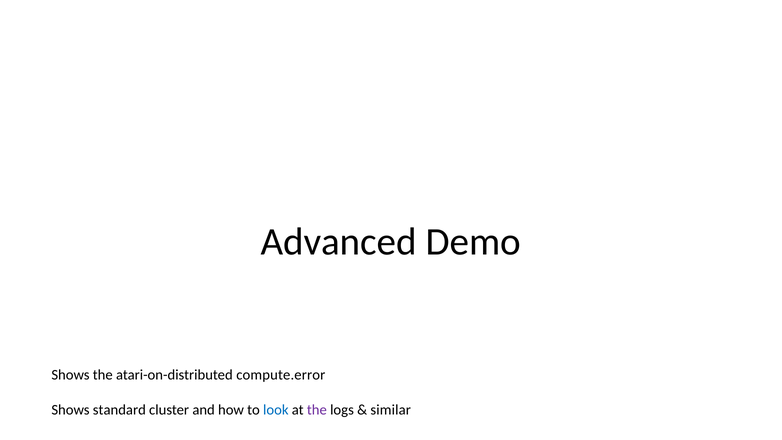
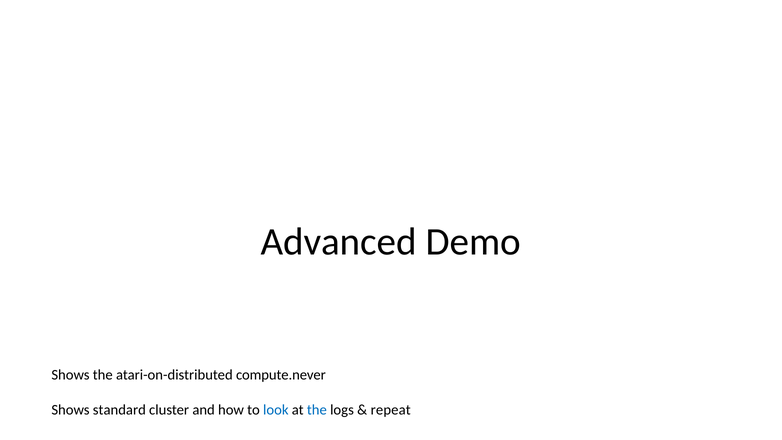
compute.error: compute.error -> compute.never (281, 375)
the colour: purple -> blue (317, 410)
similar: similar -> repeat (391, 410)
